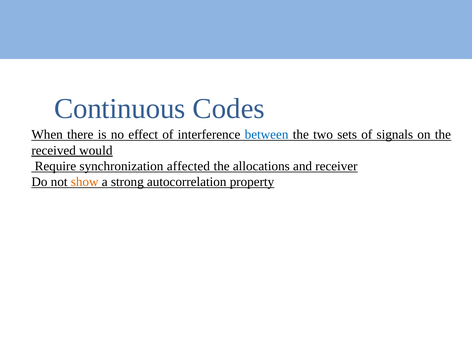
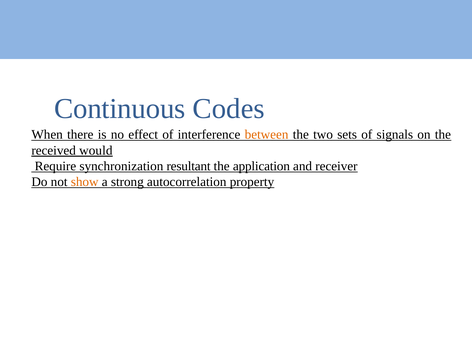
between colour: blue -> orange (267, 135)
affected: affected -> resultant (189, 166)
allocations: allocations -> application (261, 166)
